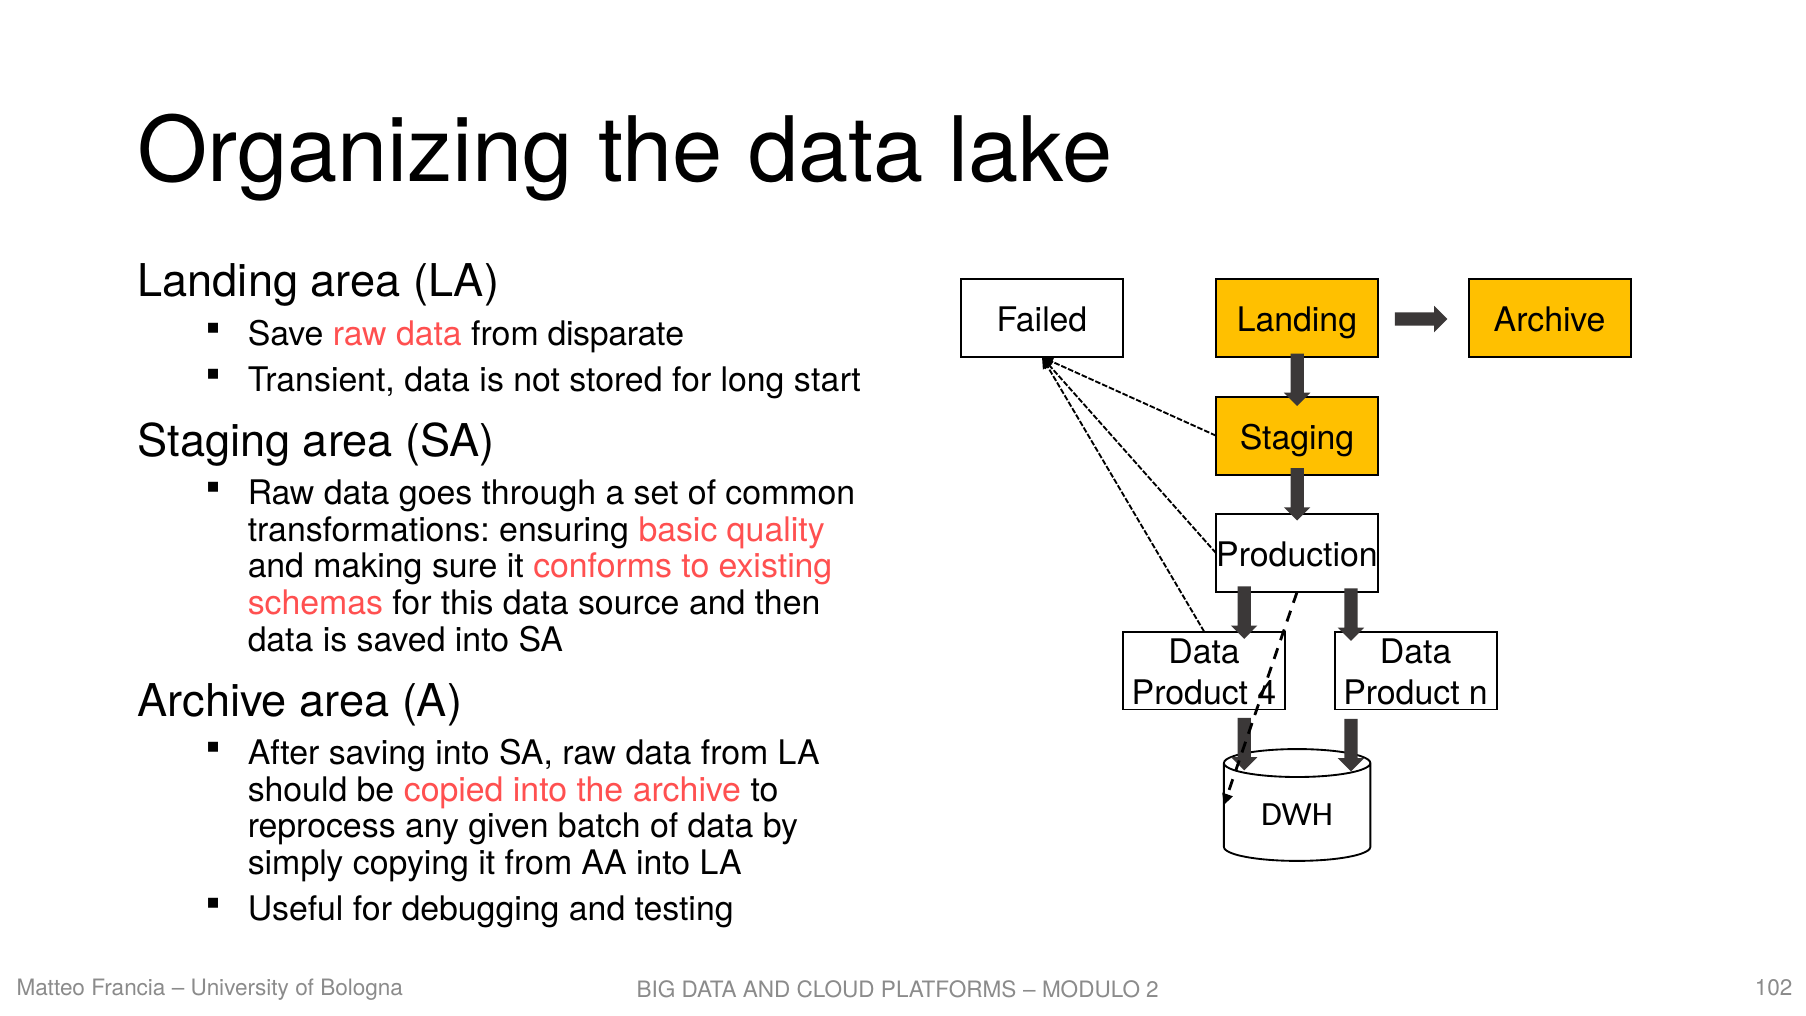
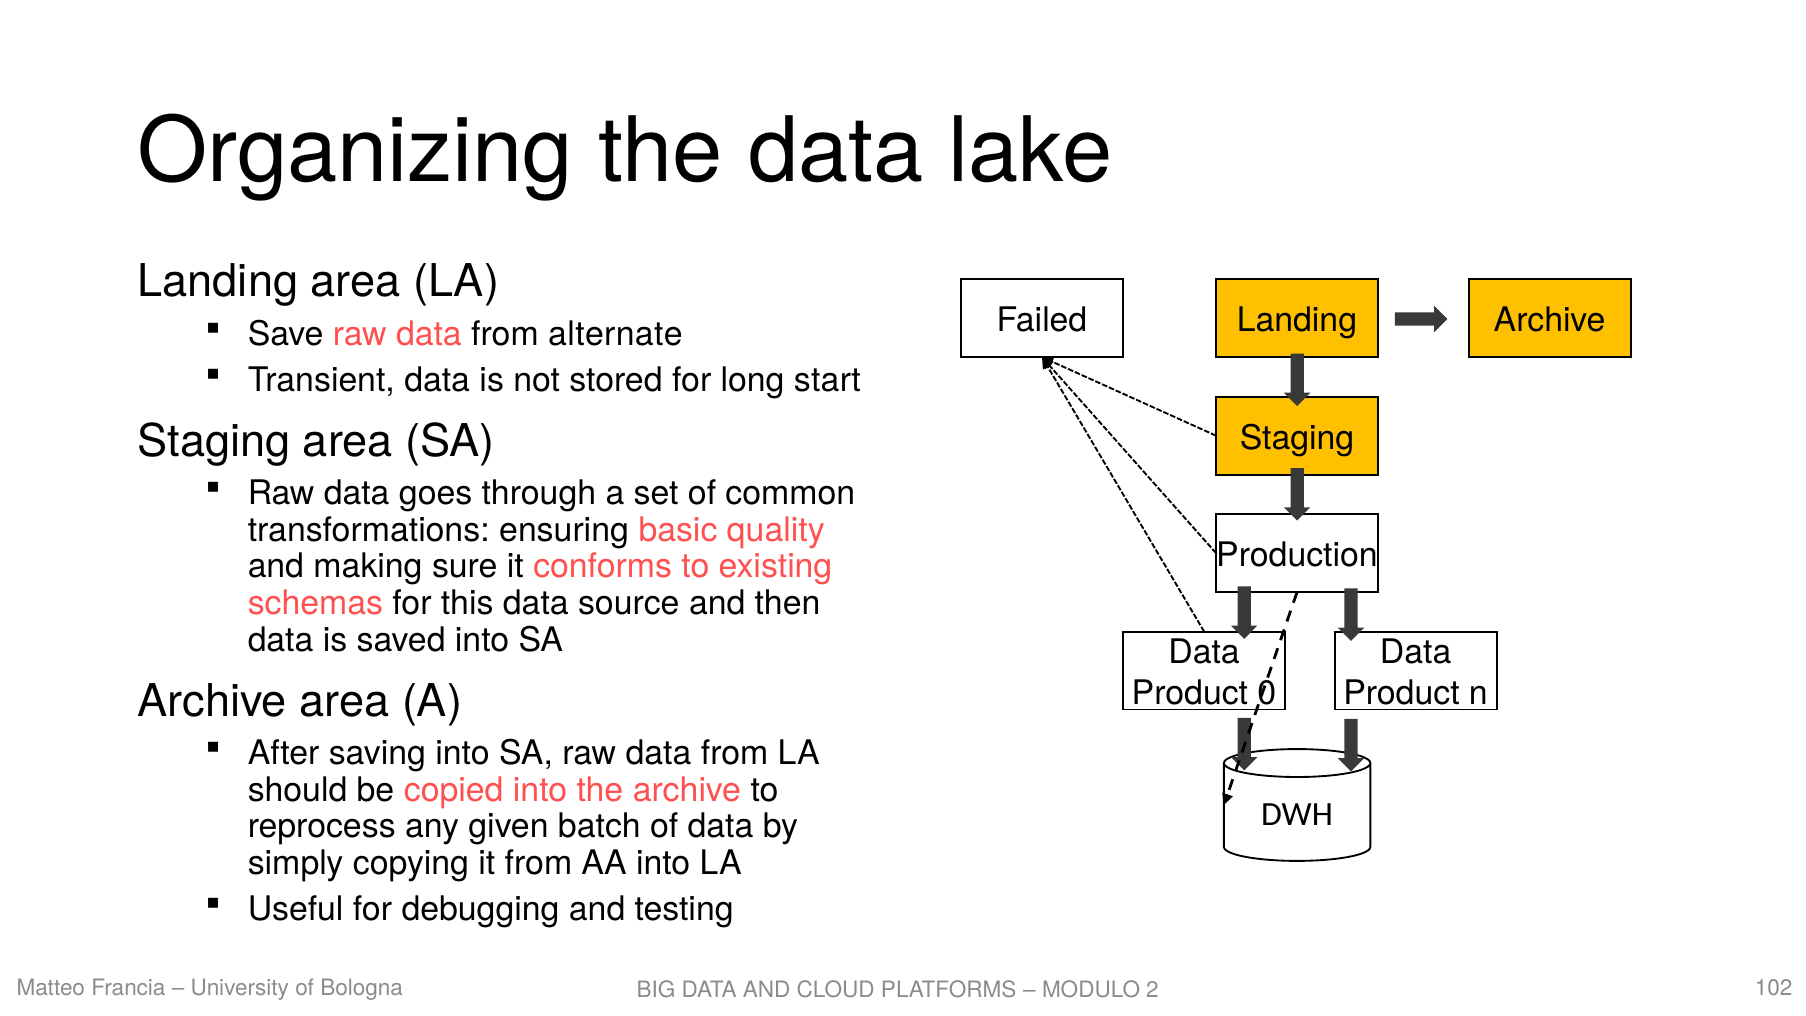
disparate: disparate -> alternate (615, 334)
4: 4 -> 0 (1267, 693)
